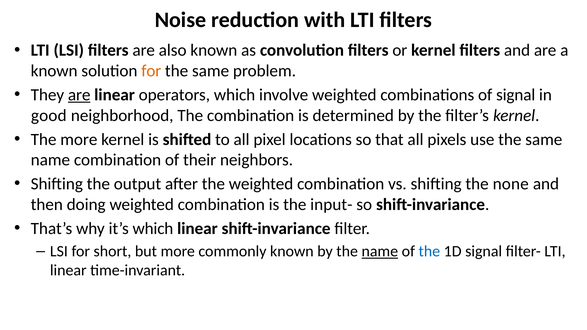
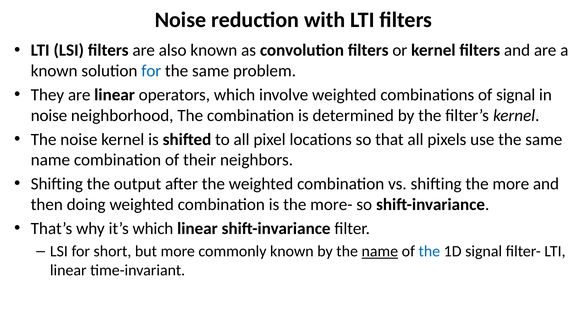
for colour: orange -> blue (151, 71)
are underline: present -> none (79, 95)
good: good -> noise (49, 115)
The more: more -> noise (79, 139)
the none: none -> more (511, 184)
input-: input- -> more- (331, 205)
